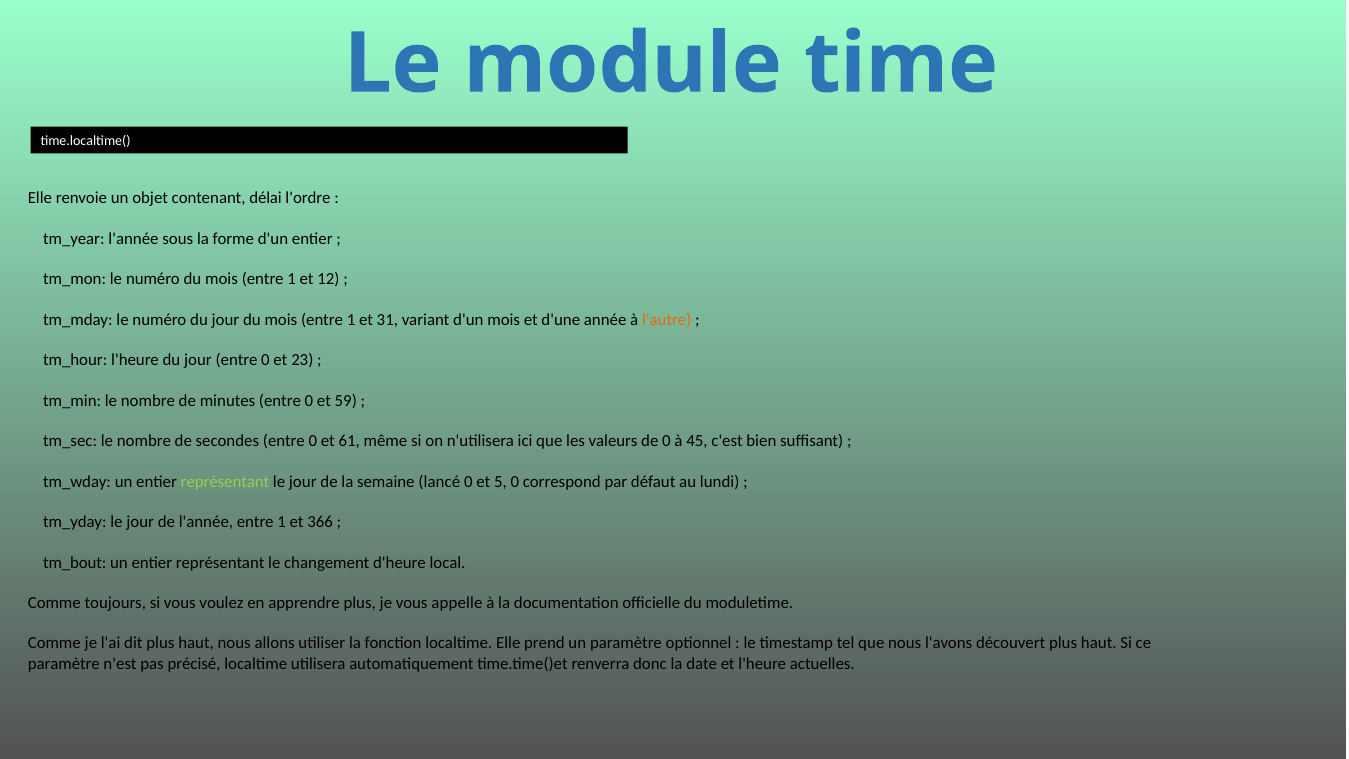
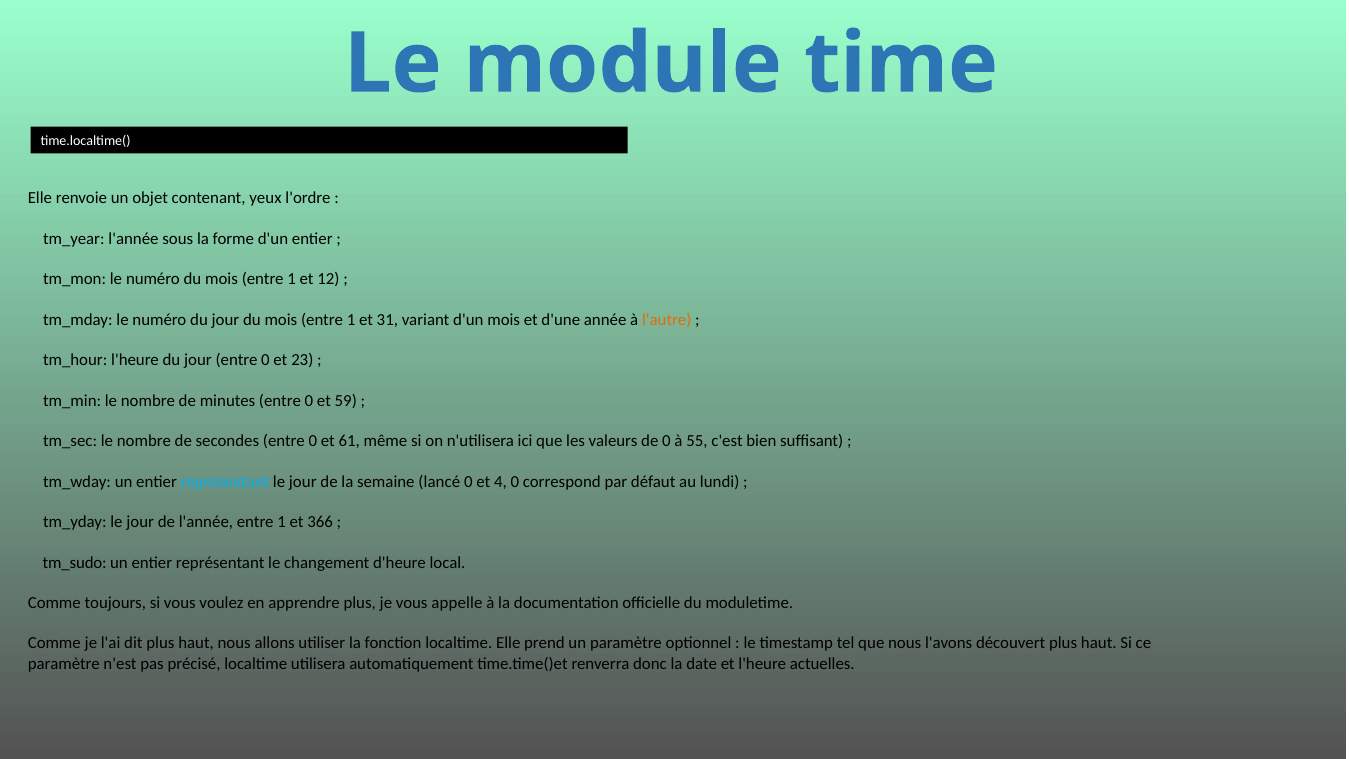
délai: délai -> yeux (265, 198)
45: 45 -> 55 (697, 441)
représentant colour: light green -> light blue (225, 481)
5: 5 -> 4 (500, 481)
tm_bout: tm_bout -> tm_sudo (75, 562)
